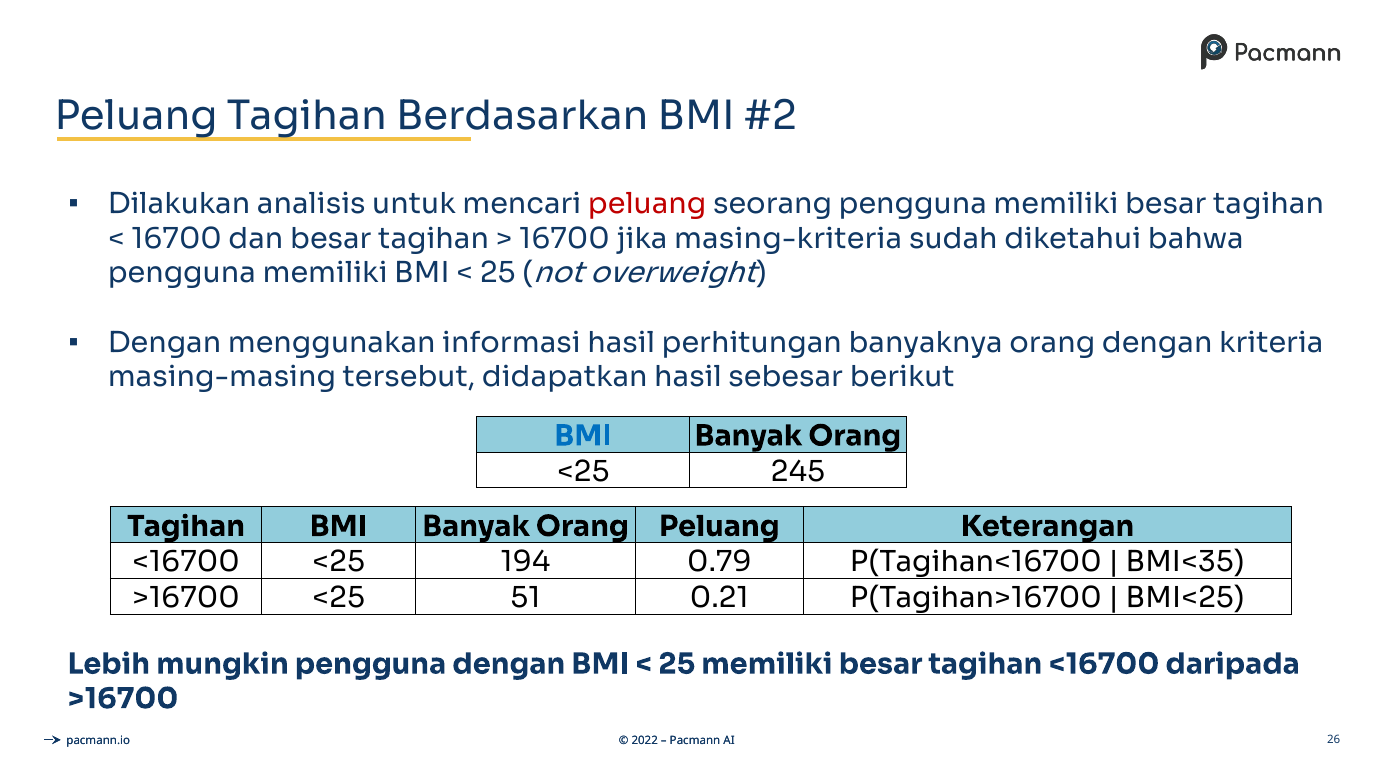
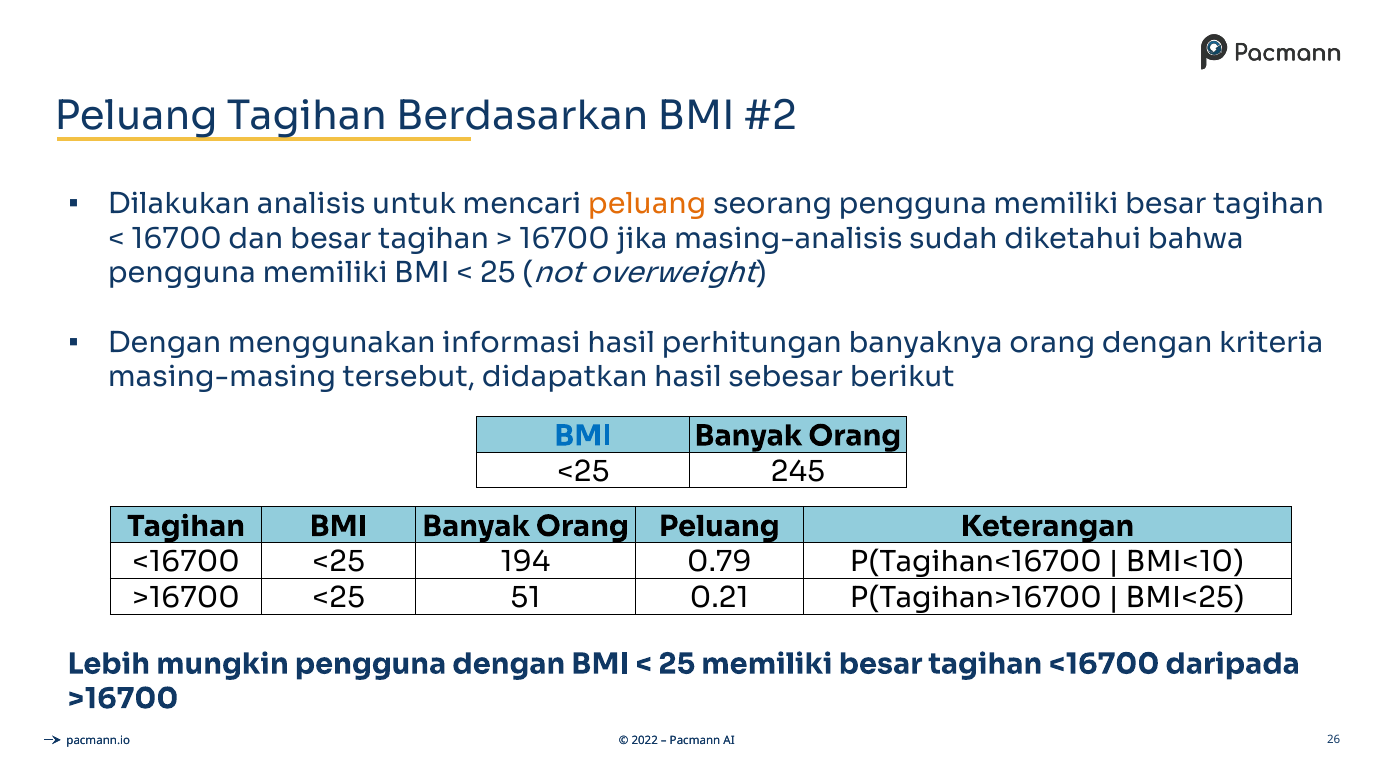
peluang colour: red -> orange (647, 204)
masing-kriteria: masing-kriteria -> masing-analisis (788, 239)
BMI<35: BMI<35 -> BMI<10 (1185, 562)
